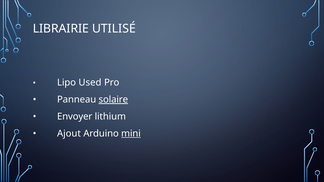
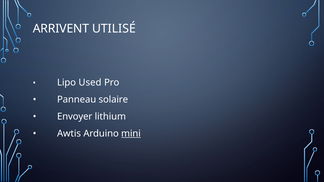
LIBRAIRIE: LIBRAIRIE -> ARRIVENT (61, 29)
solaire underline: present -> none (113, 100)
Ajout: Ajout -> Awtis (69, 134)
